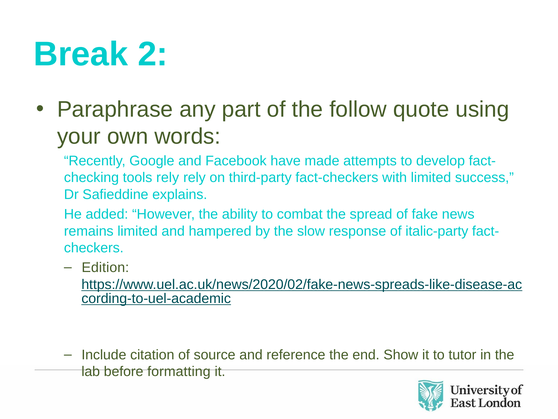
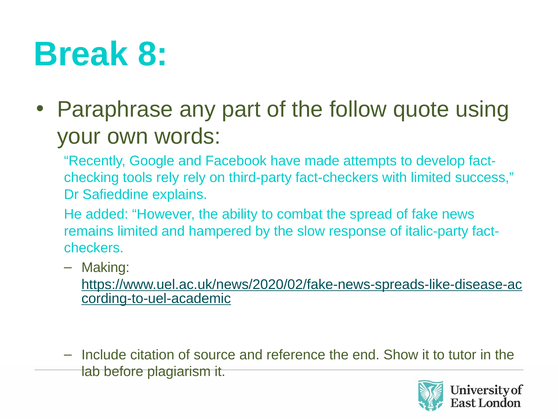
2: 2 -> 8 (153, 54)
Edition: Edition -> Making (106, 267)
formatting: formatting -> plagiarism (179, 371)
